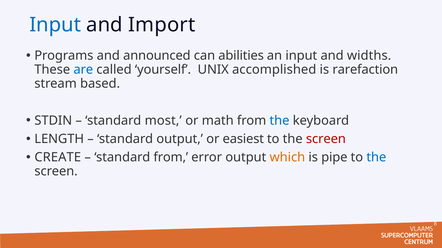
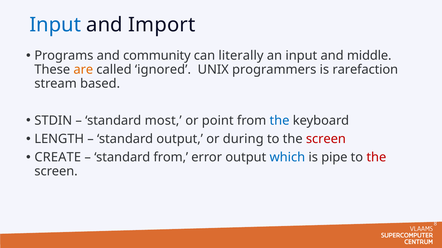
announced: announced -> community (157, 56)
abilities: abilities -> literally (241, 56)
widths: widths -> middle (369, 56)
are colour: blue -> orange (83, 70)
yourself: yourself -> ignored (163, 70)
accomplished: accomplished -> programmers (274, 70)
math: math -> point (218, 121)
easiest: easiest -> during (243, 139)
which colour: orange -> blue (287, 158)
the colour: blue -> red (376, 158)
